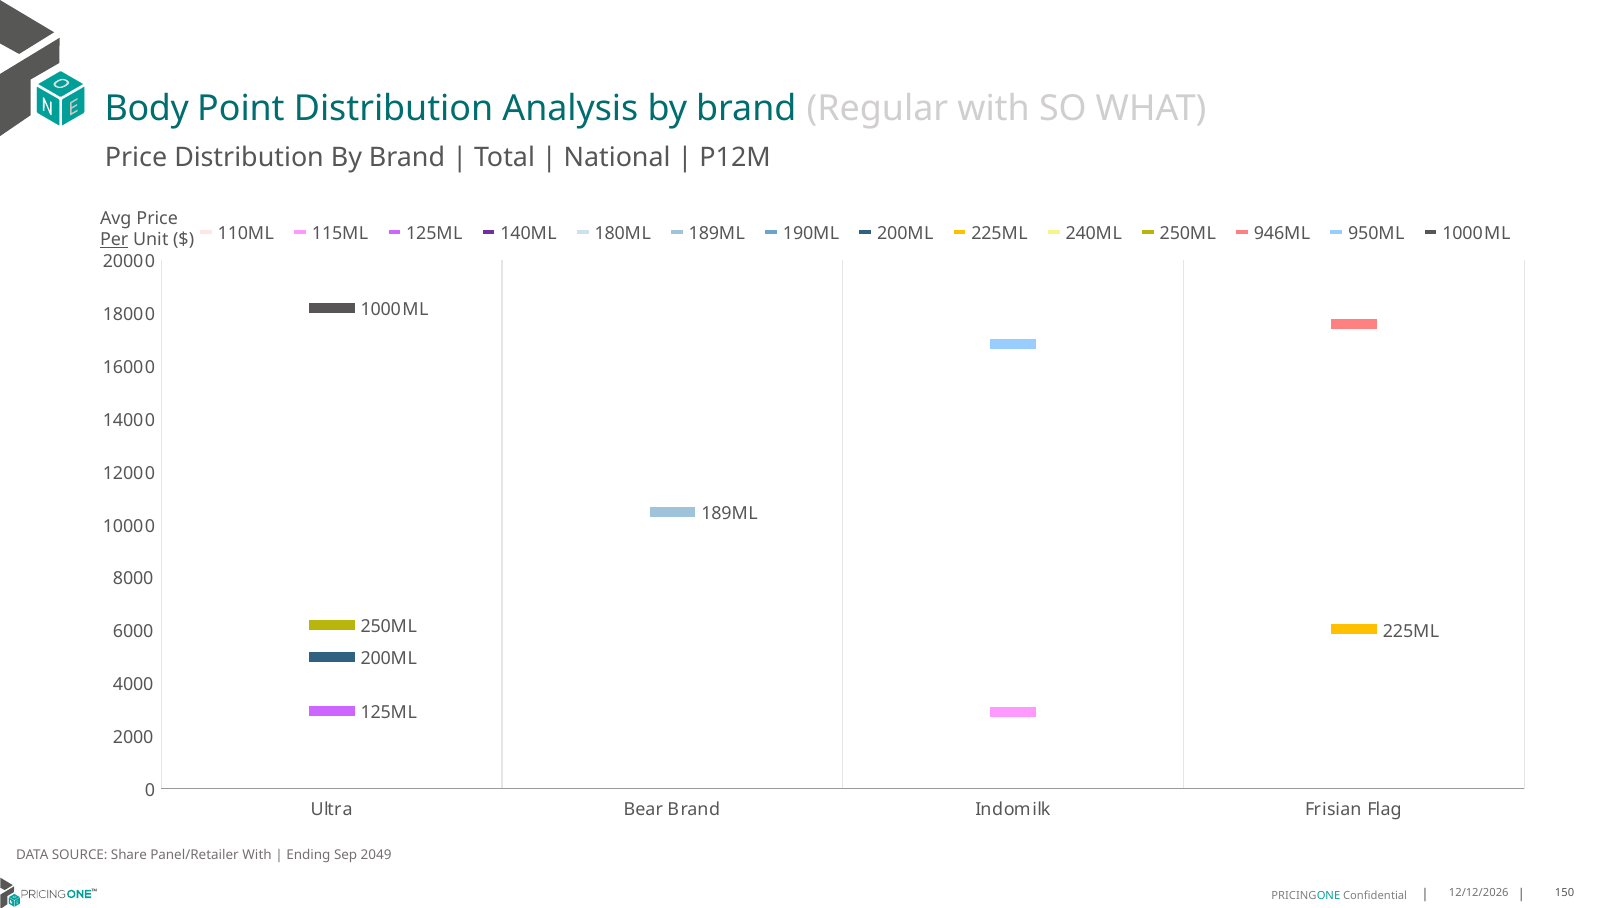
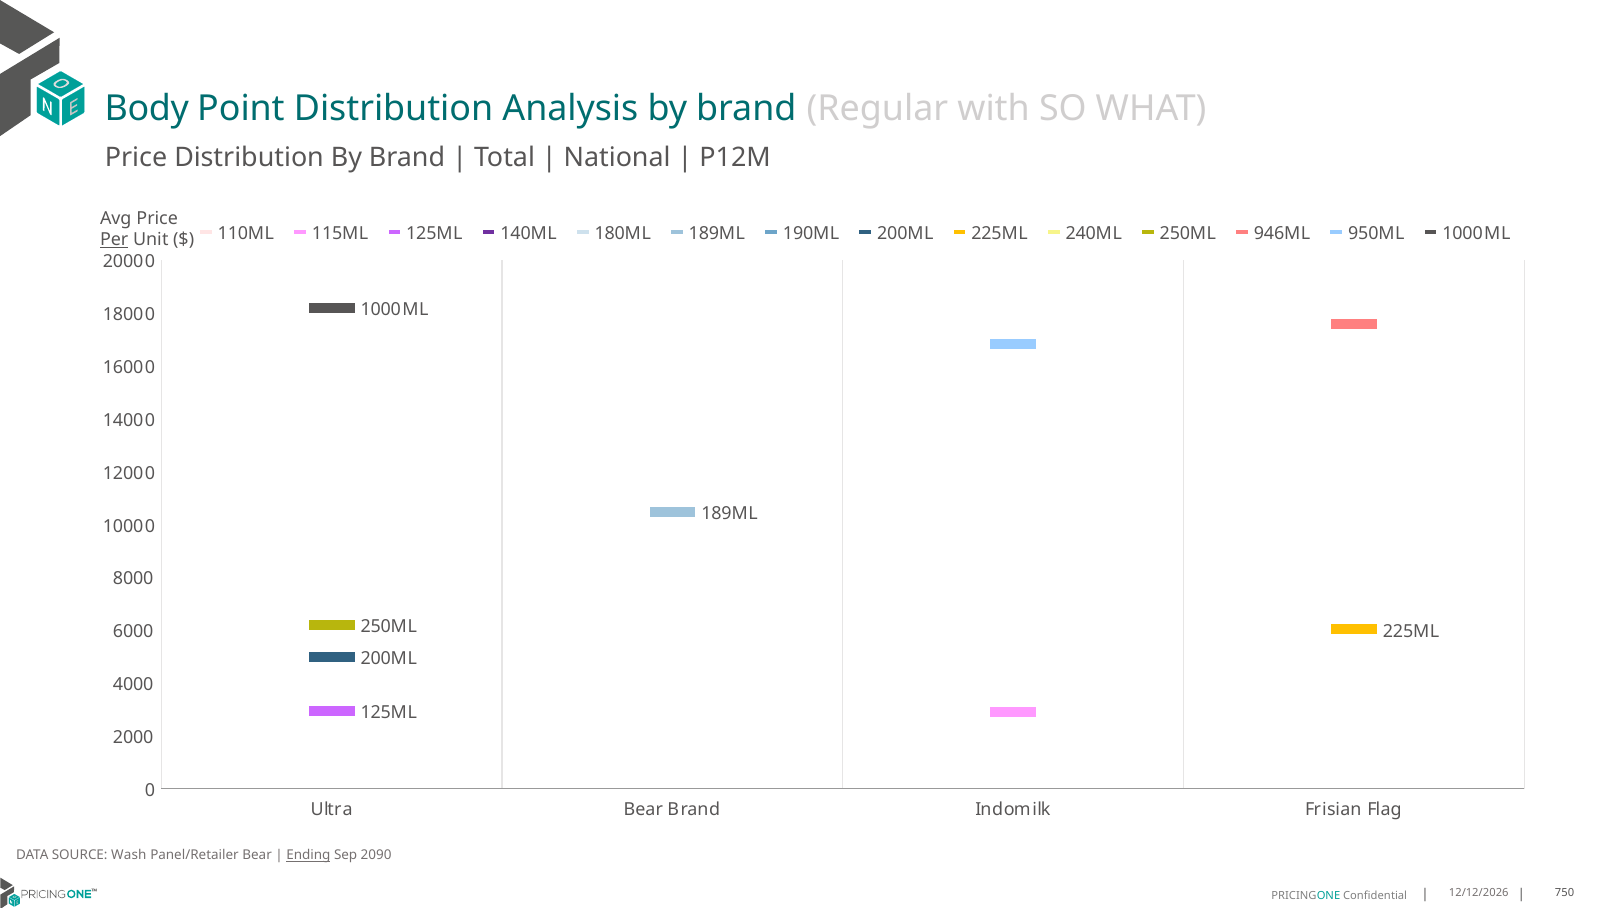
Share: Share -> Wash (129, 855)
Panel/Retailer With: With -> Bear (257, 855)
Ending underline: none -> present (308, 855)
2049: 2049 -> 2090 (376, 855)
150: 150 -> 750 (1565, 893)
